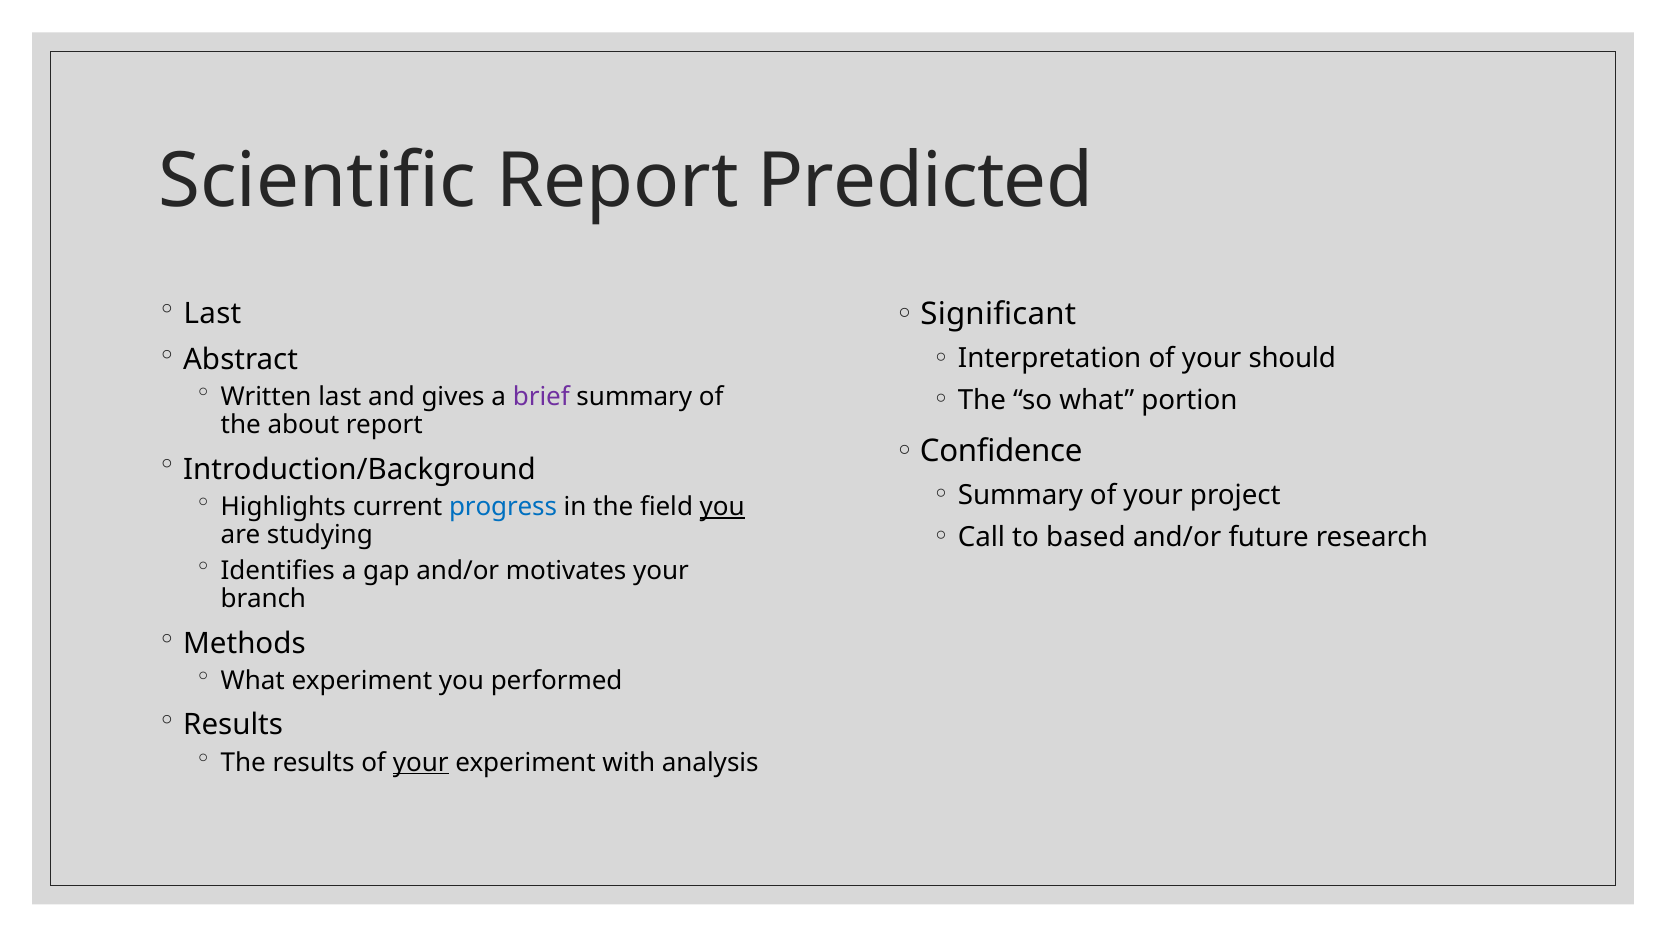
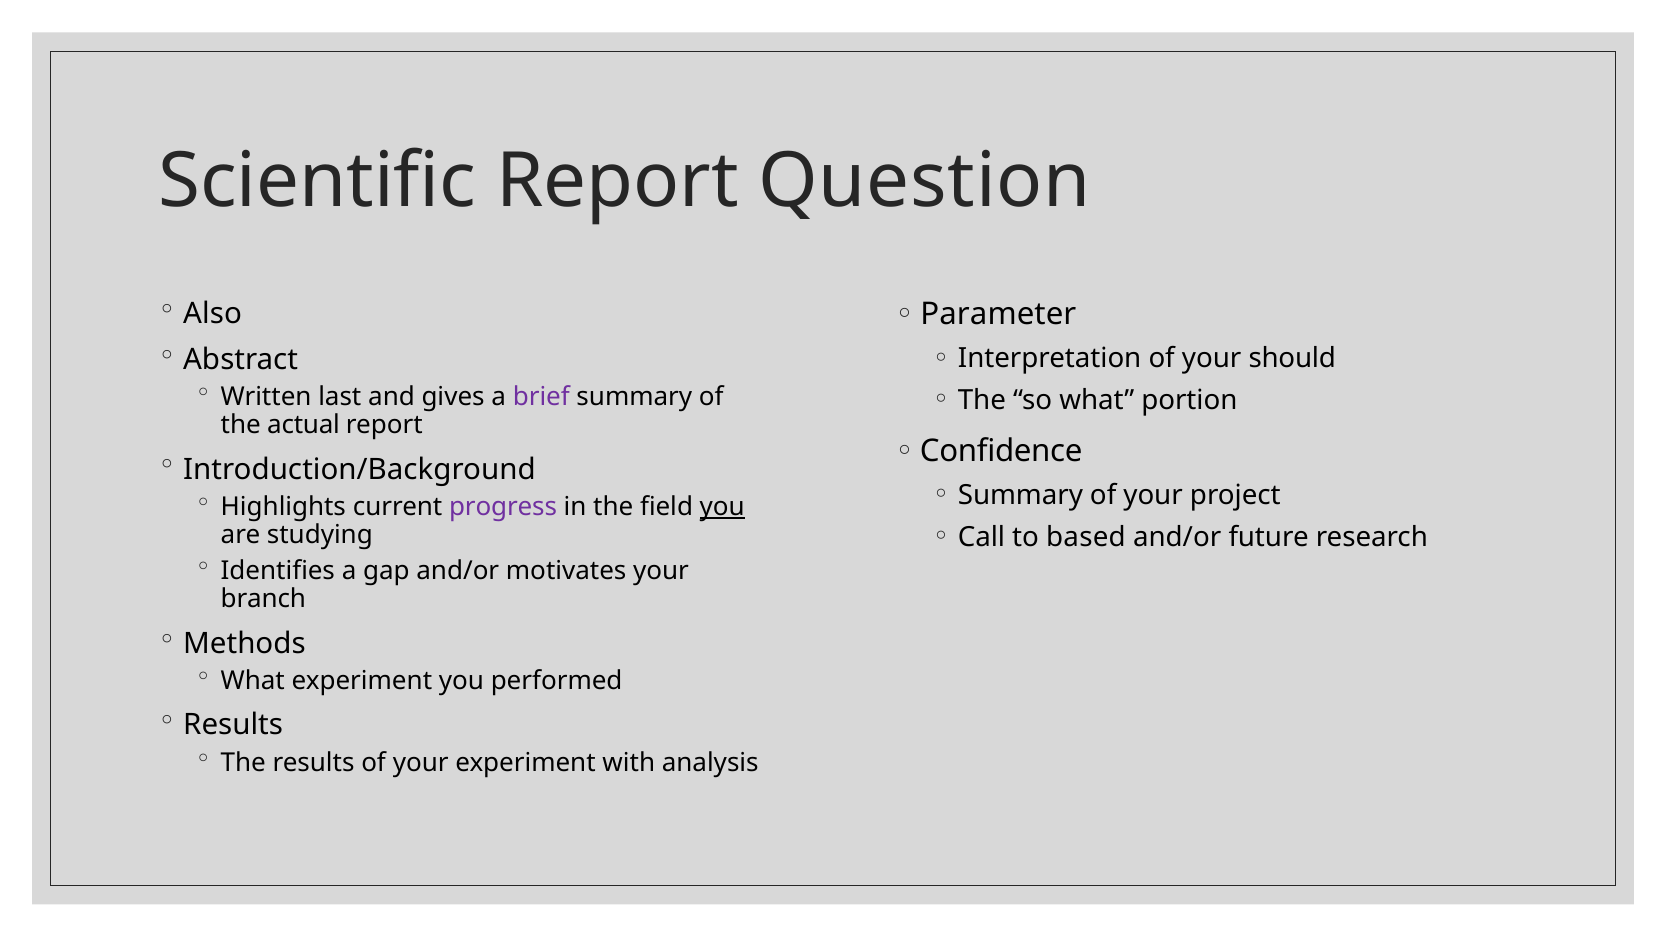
Predicted: Predicted -> Question (925, 181)
Last: Last -> Also (213, 313)
Significant: Significant -> Parameter (998, 315)
about: about -> actual (304, 425)
progress colour: blue -> purple (503, 507)
your underline: present -> none (421, 763)
